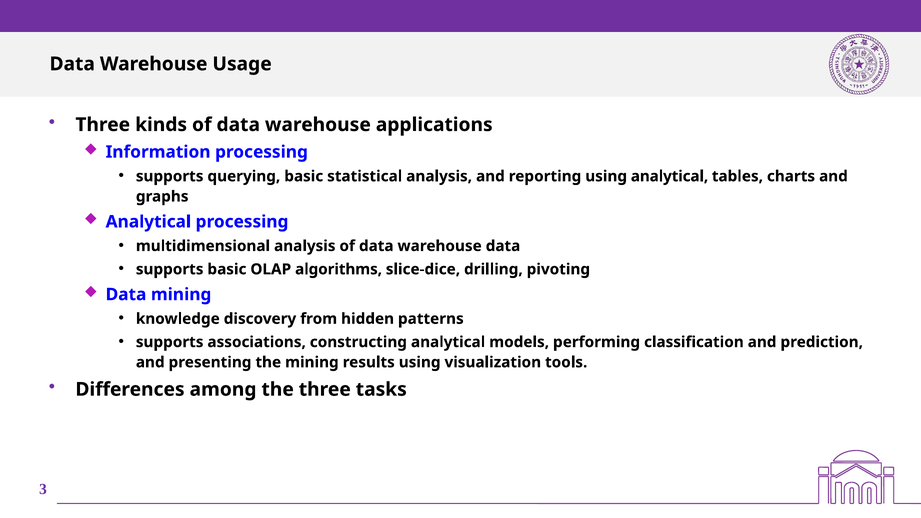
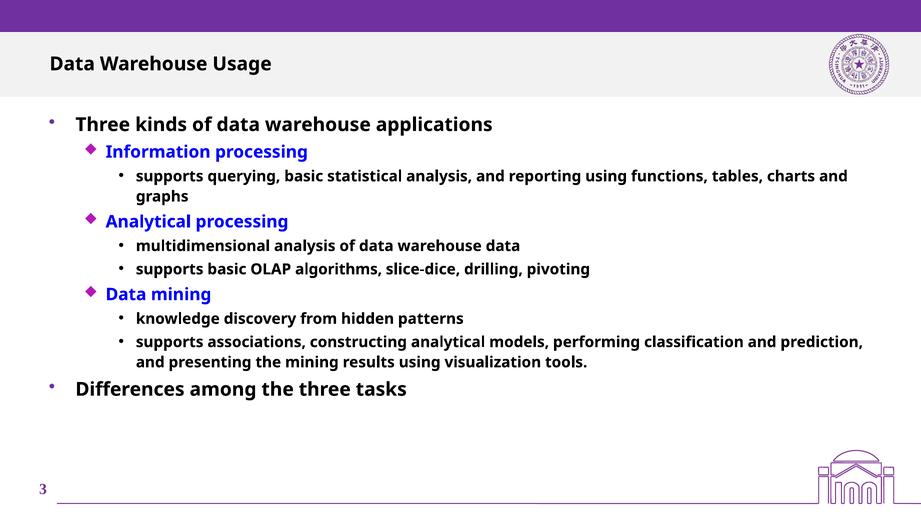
using analytical: analytical -> functions (669, 176)
